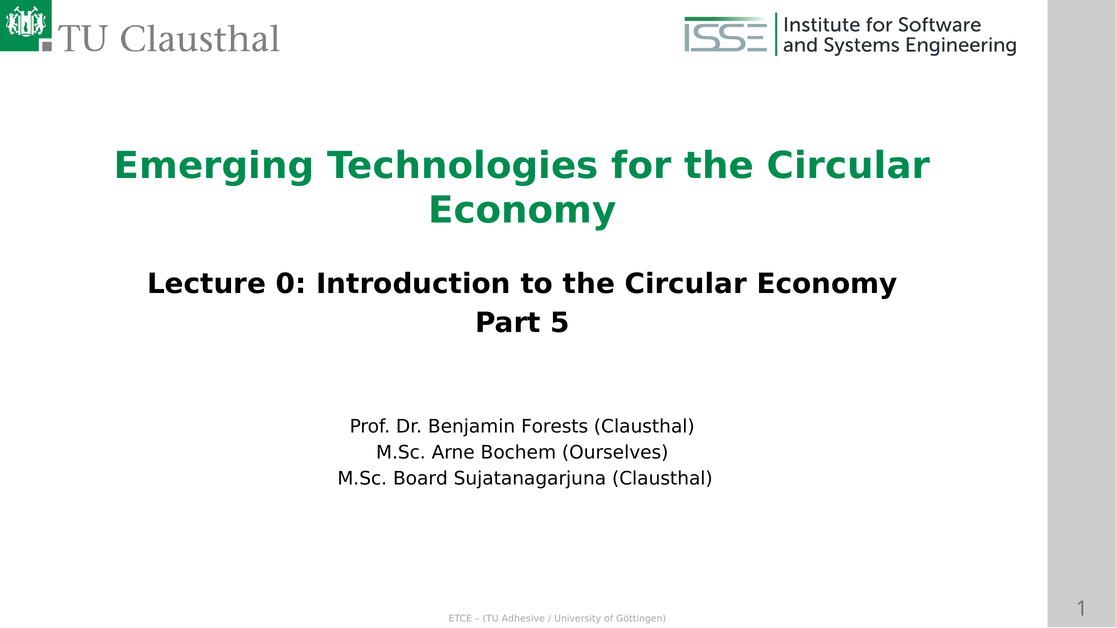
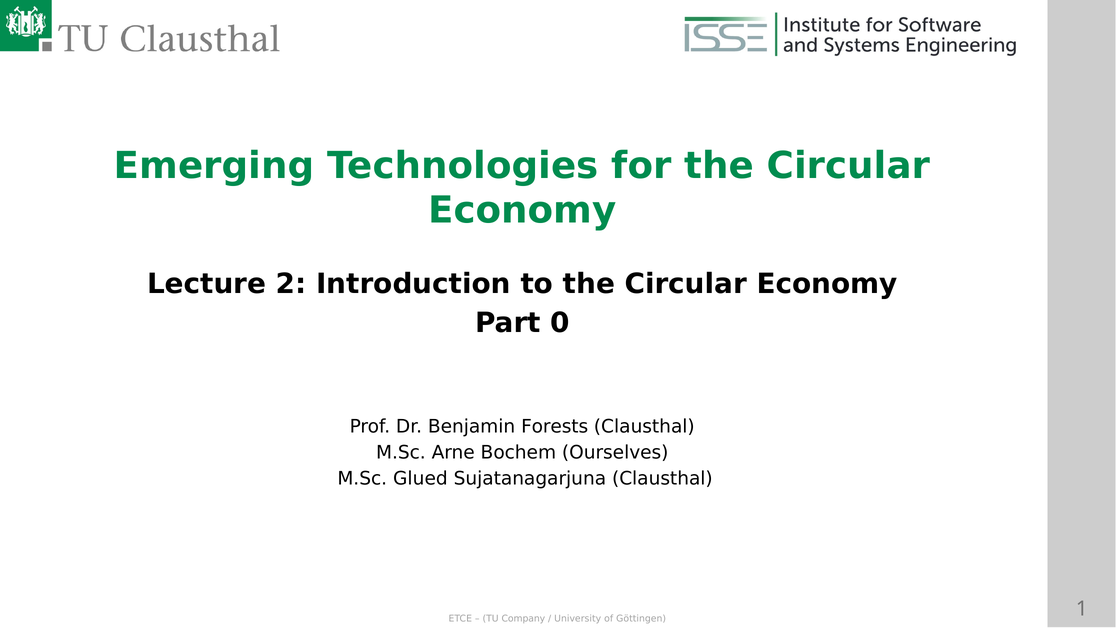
0: 0 -> 2 (291, 284)
5: 5 -> 0 (560, 323)
Board: Board -> Glued (420, 479)
Adhesive: Adhesive -> Company (523, 618)
